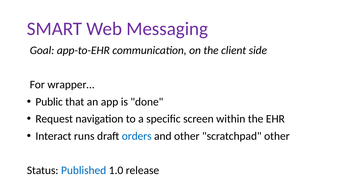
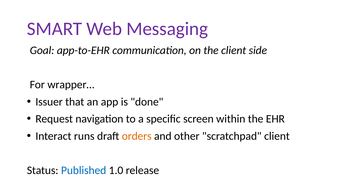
Public: Public -> Issuer (49, 101)
orders colour: blue -> orange (137, 136)
scratchpad other: other -> client (277, 136)
